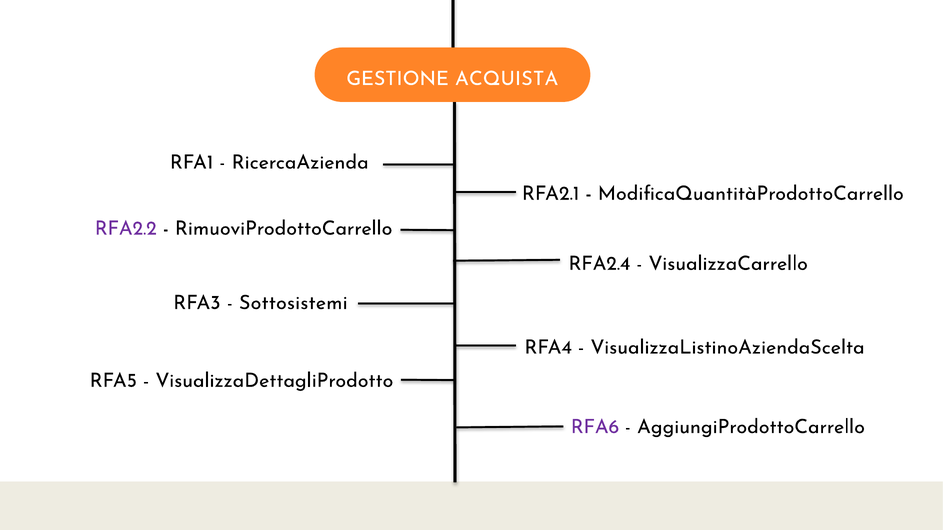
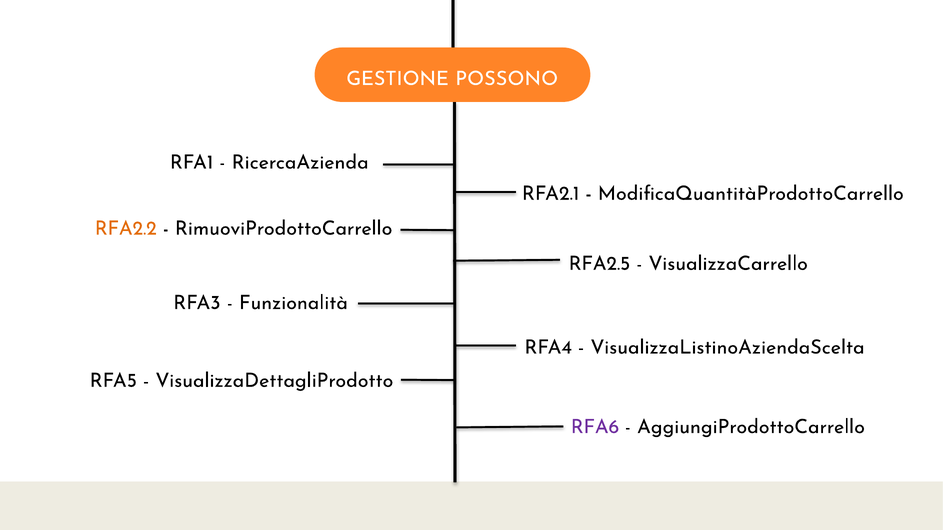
ACQUISTA: ACQUISTA -> POSSONO (507, 79)
RFA2.2 colour: purple -> orange (126, 228)
RFA2.4: RFA2.4 -> RFA2.5 (599, 264)
Sottosistemi: Sottosistemi -> Funzionalità (293, 303)
